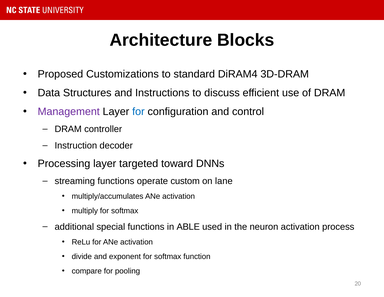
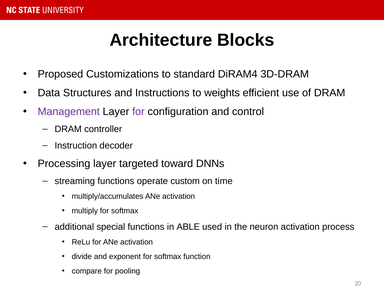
discuss: discuss -> weights (222, 93)
for colour: blue -> purple (138, 112)
lane: lane -> time (224, 181)
